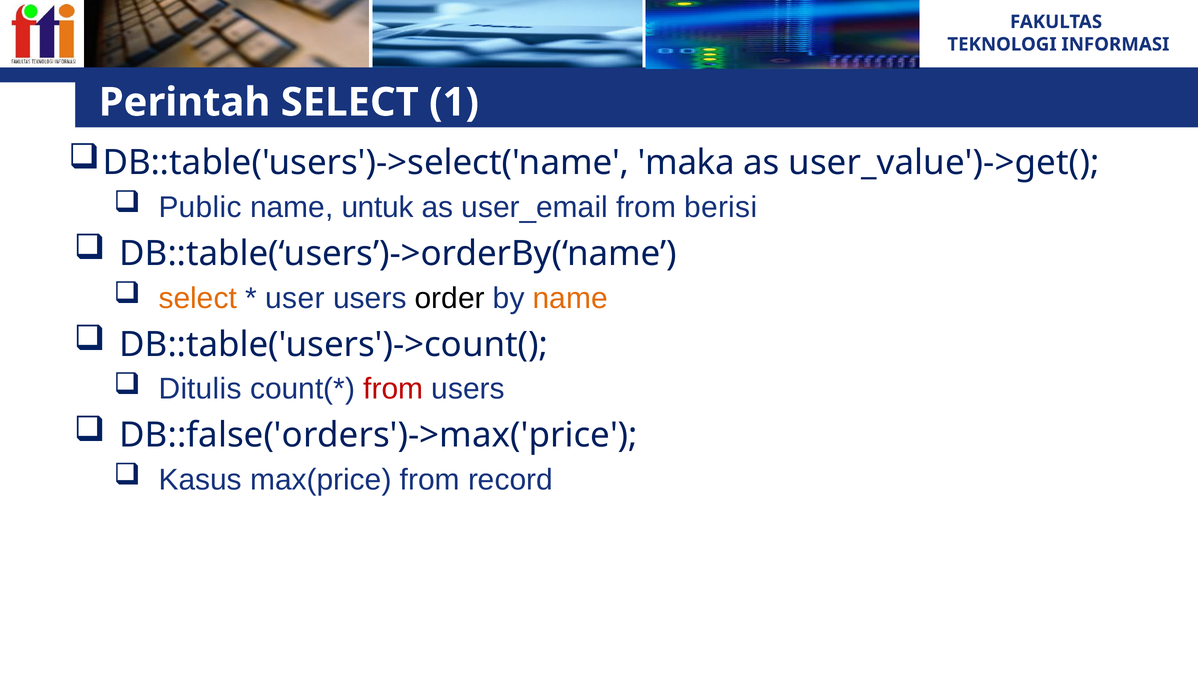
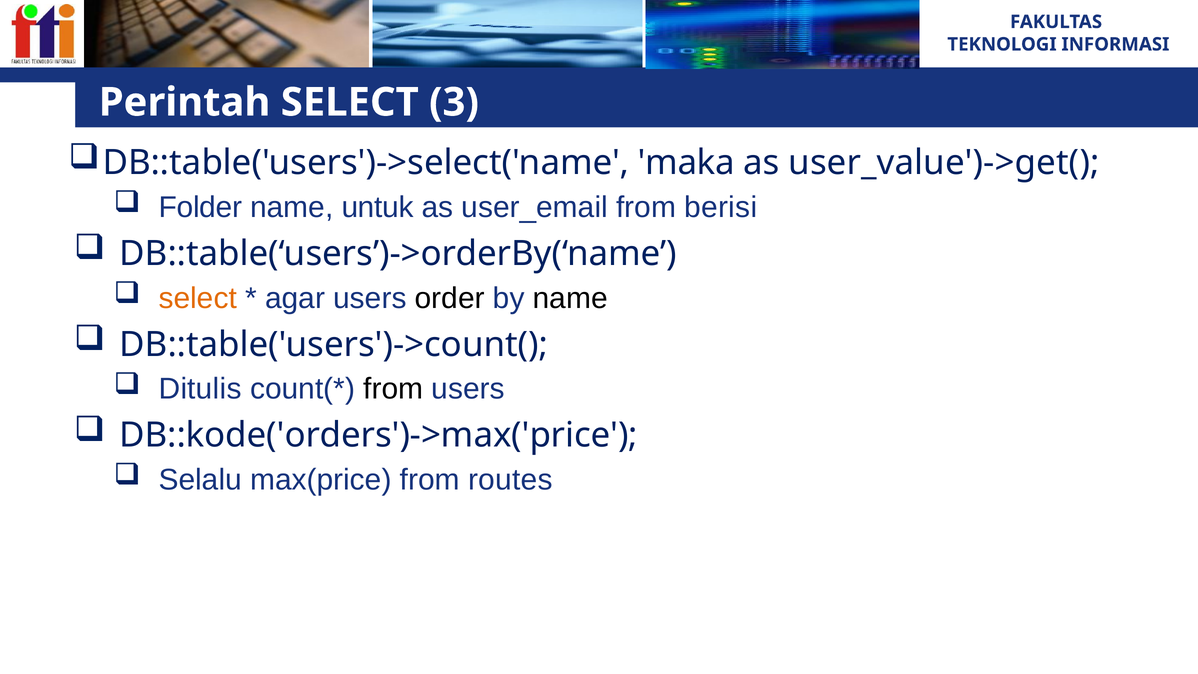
1: 1 -> 3 (454, 102)
Public: Public -> Folder (200, 207)
user: user -> agar (295, 298)
name colour: orange -> black (570, 298)
from colour: red -> black (393, 389)
DB::false('orders')->max('price: DB::false('orders')->max('price -> DB::kode('orders')->max('price (379, 435)
Kasus: Kasus -> Selalu (200, 480)
record: record -> routes (510, 480)
